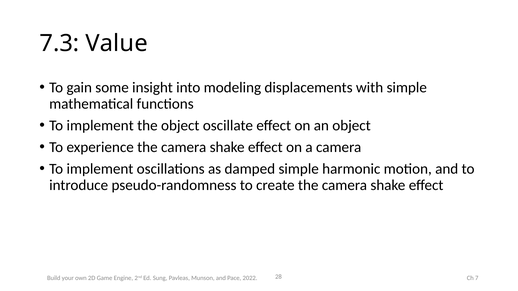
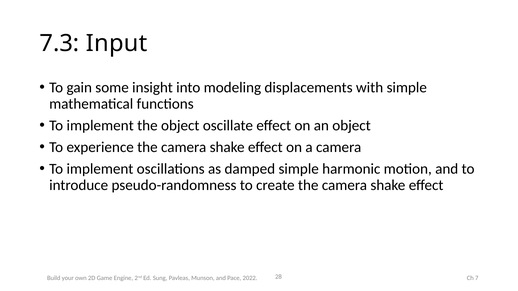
Value: Value -> Input (117, 44)
